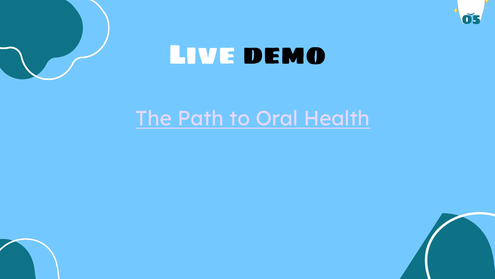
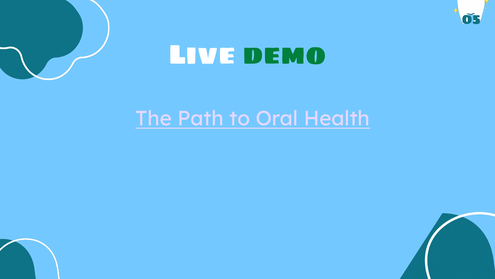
demo colour: black -> green (285, 55)
